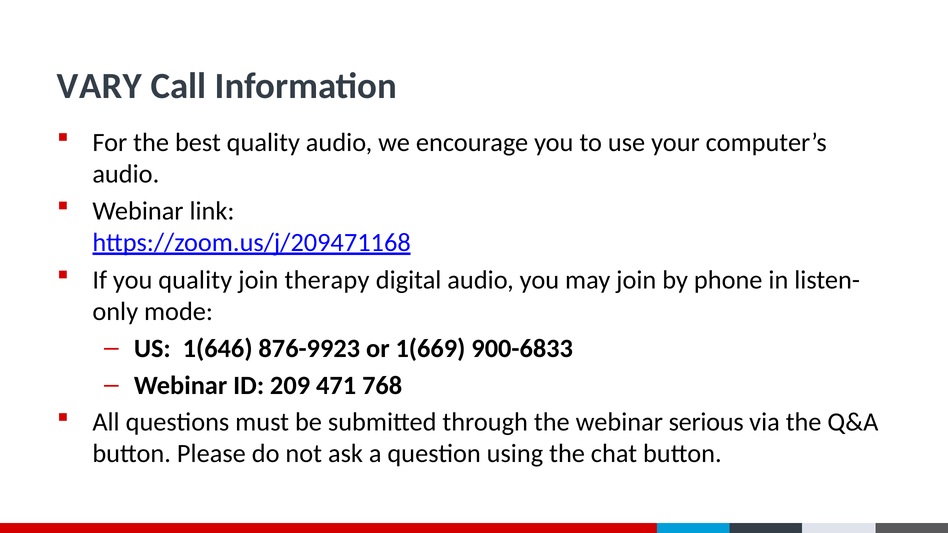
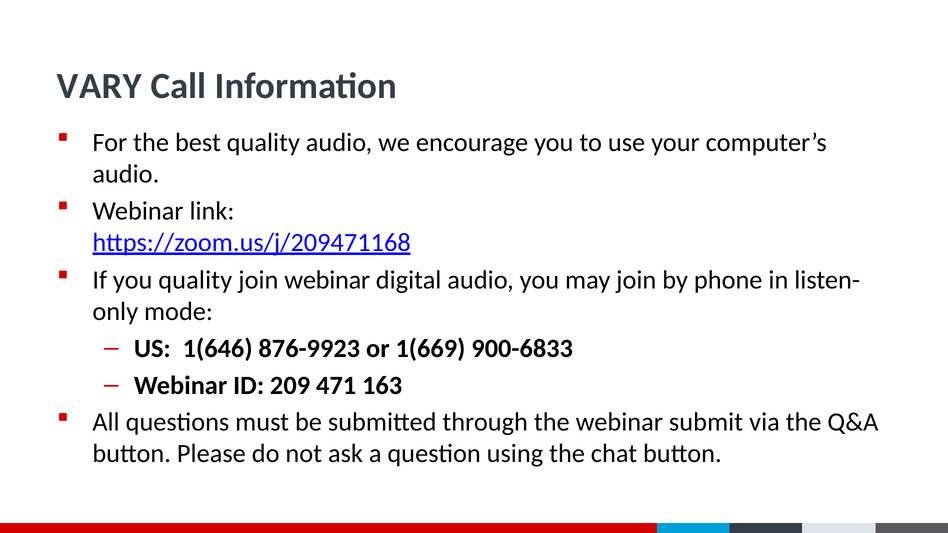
join therapy: therapy -> webinar (327, 280)
768: 768 -> 163 (382, 386)
serious: serious -> submit (706, 422)
